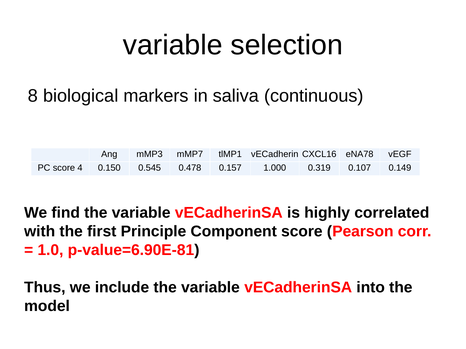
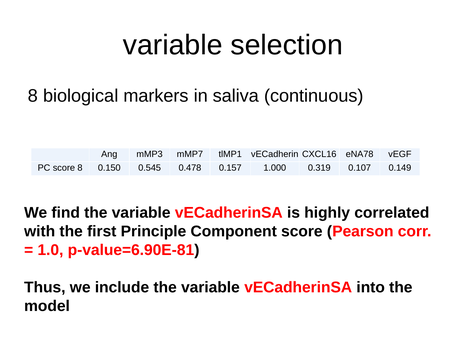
score 4: 4 -> 8 (80, 168)
